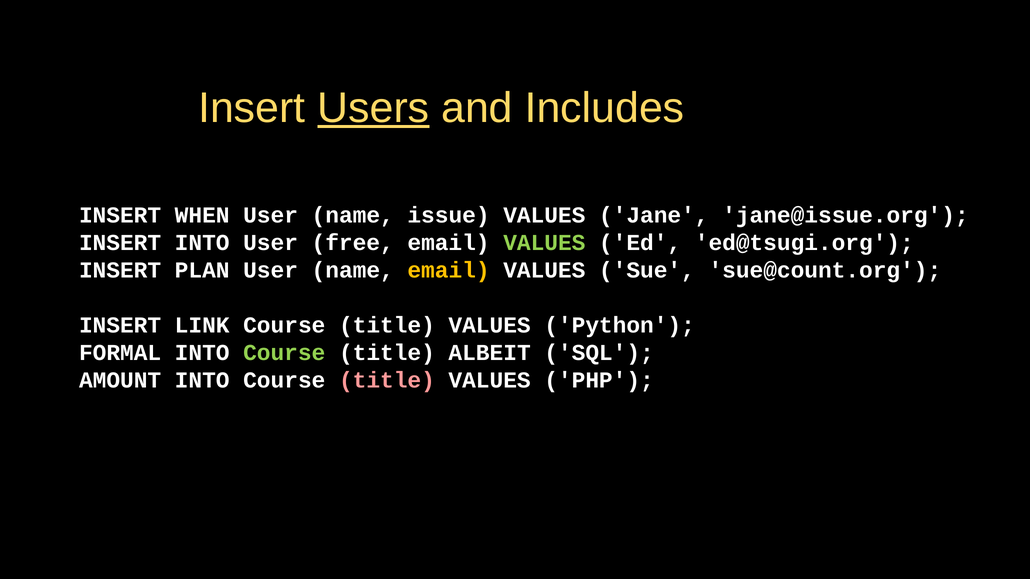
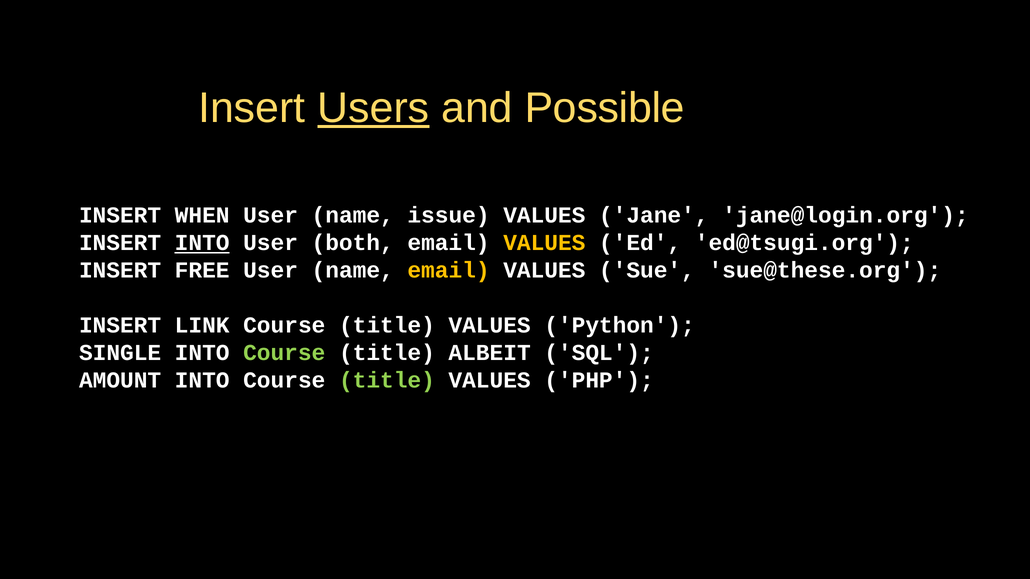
Includes: Includes -> Possible (605, 108)
jane@issue.org: jane@issue.org -> jane@login.org (845, 216)
INTO underline: none -> present (202, 243)
free: free -> both (353, 243)
VALUES colour: light green -> yellow (544, 243)
PLAN: PLAN -> FREE (202, 270)
sue@count.org: sue@count.org -> sue@these.org (825, 270)
FORMAL: FORMAL -> SINGLE (120, 353)
title colour: pink -> light green (387, 380)
